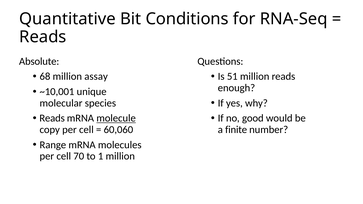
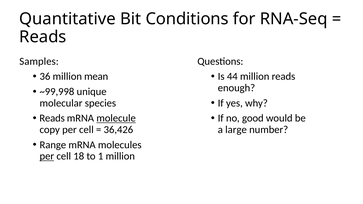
Absolute: Absolute -> Samples (39, 61)
68: 68 -> 36 (45, 77)
assay: assay -> mean (96, 77)
51: 51 -> 44 (232, 77)
~10,001: ~10,001 -> ~99,998 (57, 92)
60,060: 60,060 -> 36,426 (118, 130)
finite: finite -> large (236, 130)
per underline: none -> present (47, 156)
70: 70 -> 18 (79, 156)
